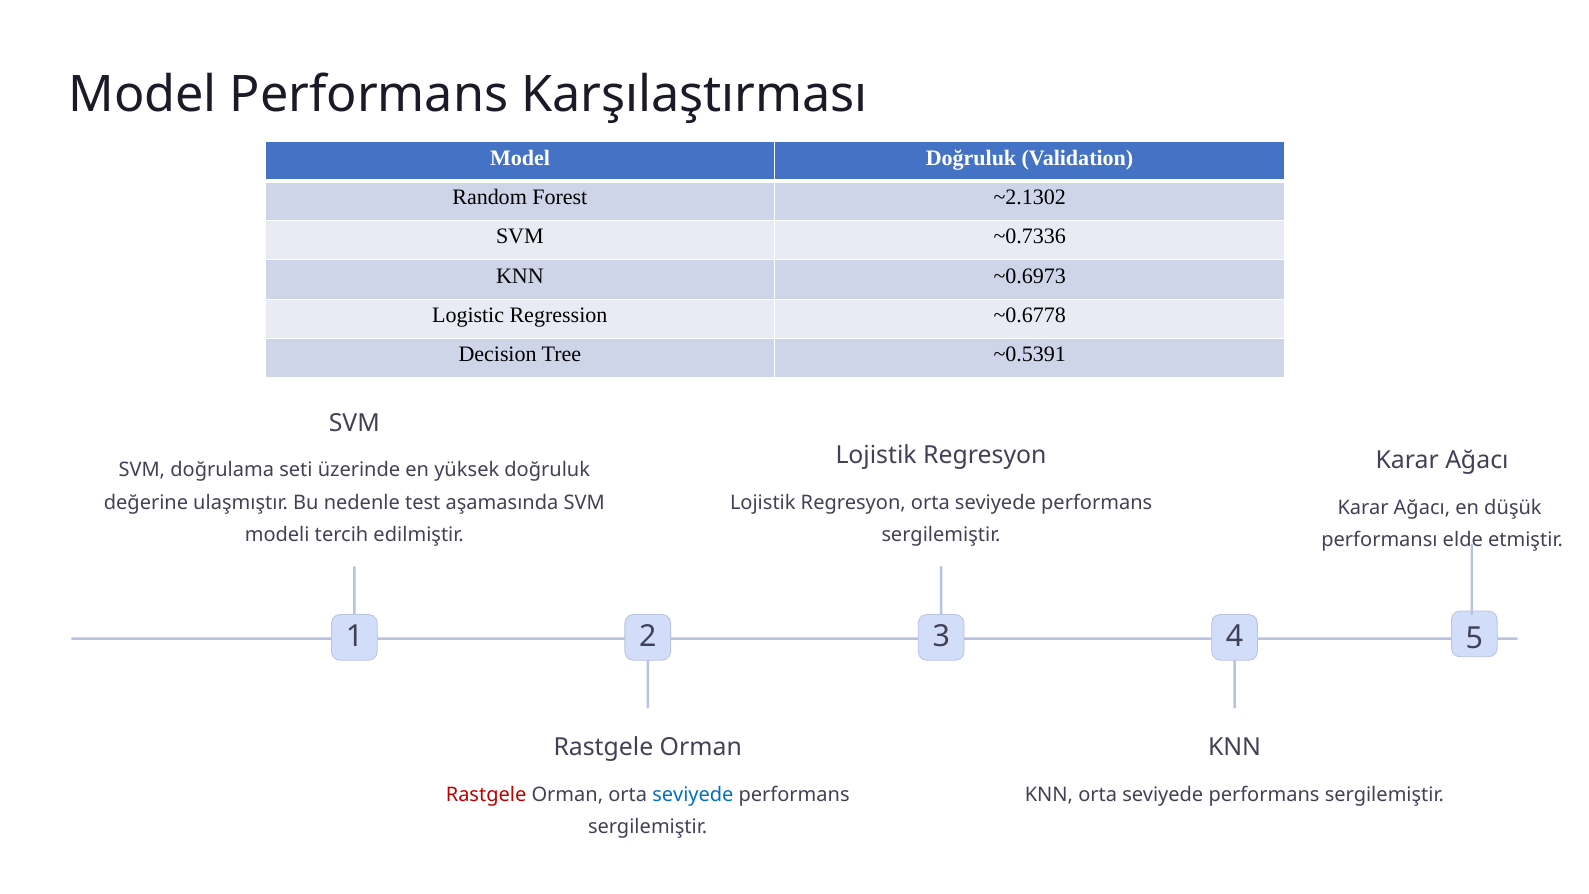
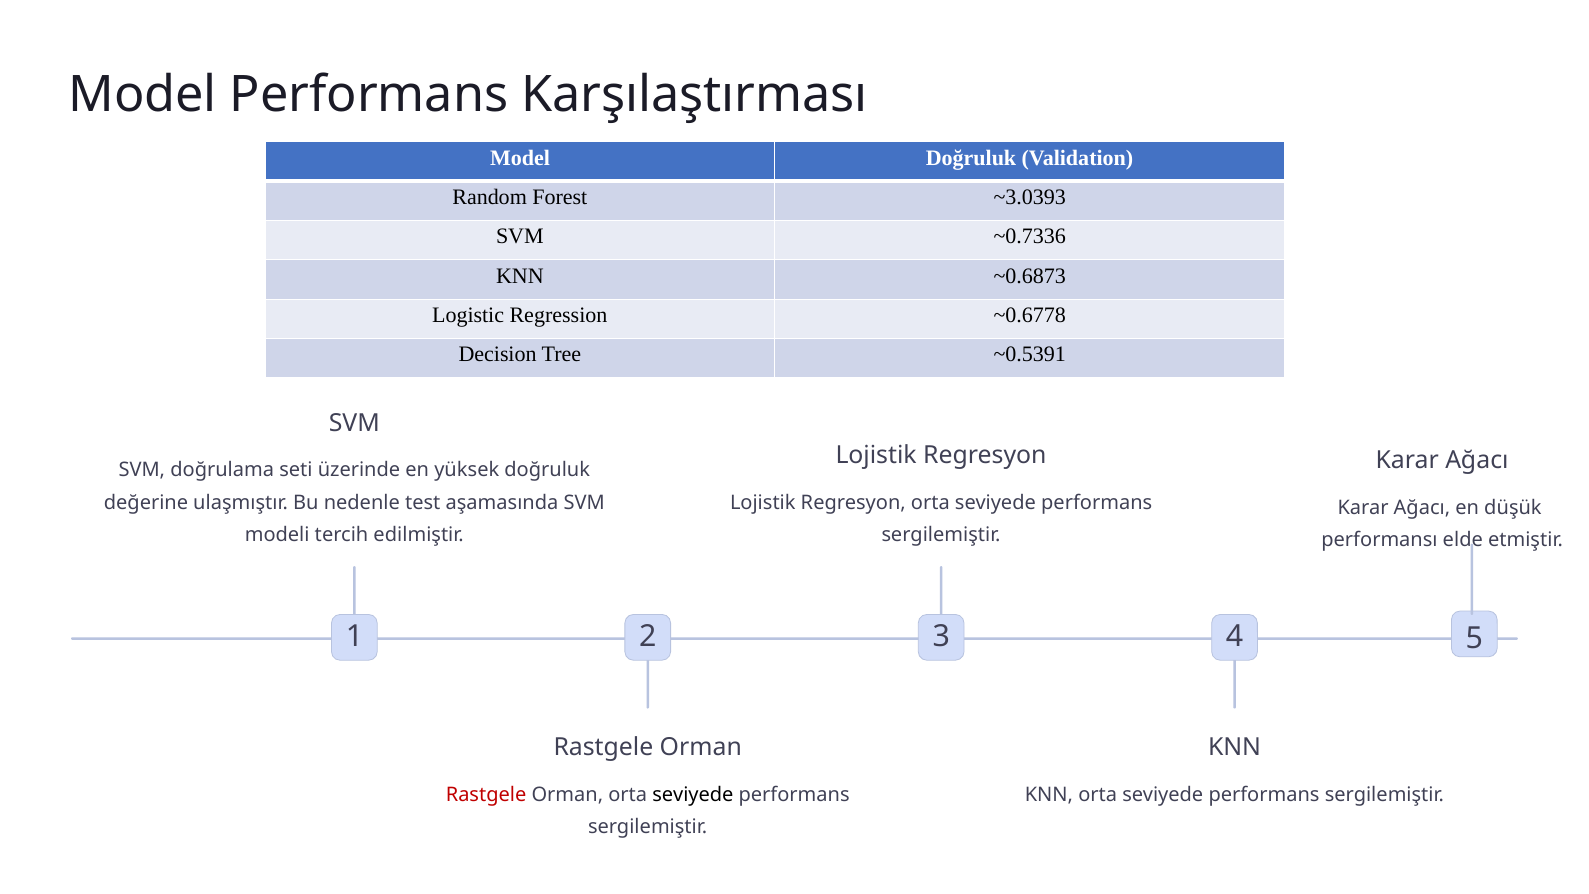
~2.1302: ~2.1302 -> ~3.0393 (1030, 197)
~0.6973: ~0.6973 -> ~0.6873 (1030, 276)
seviyede colour: blue -> black (693, 794)
